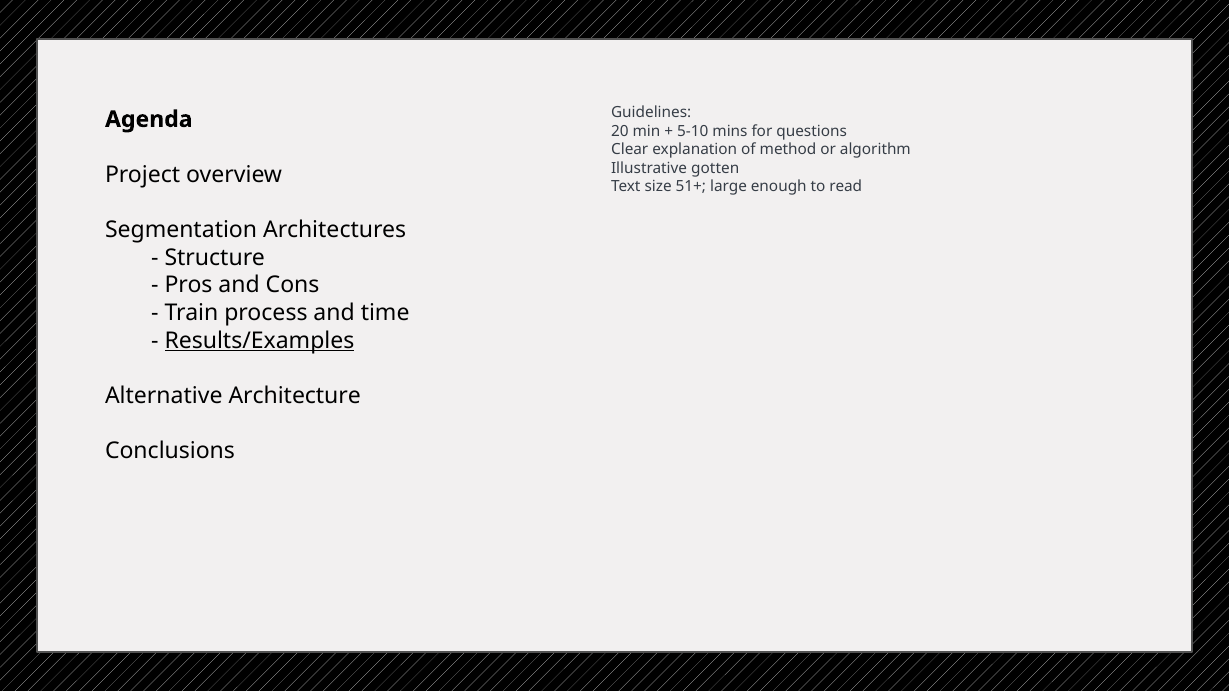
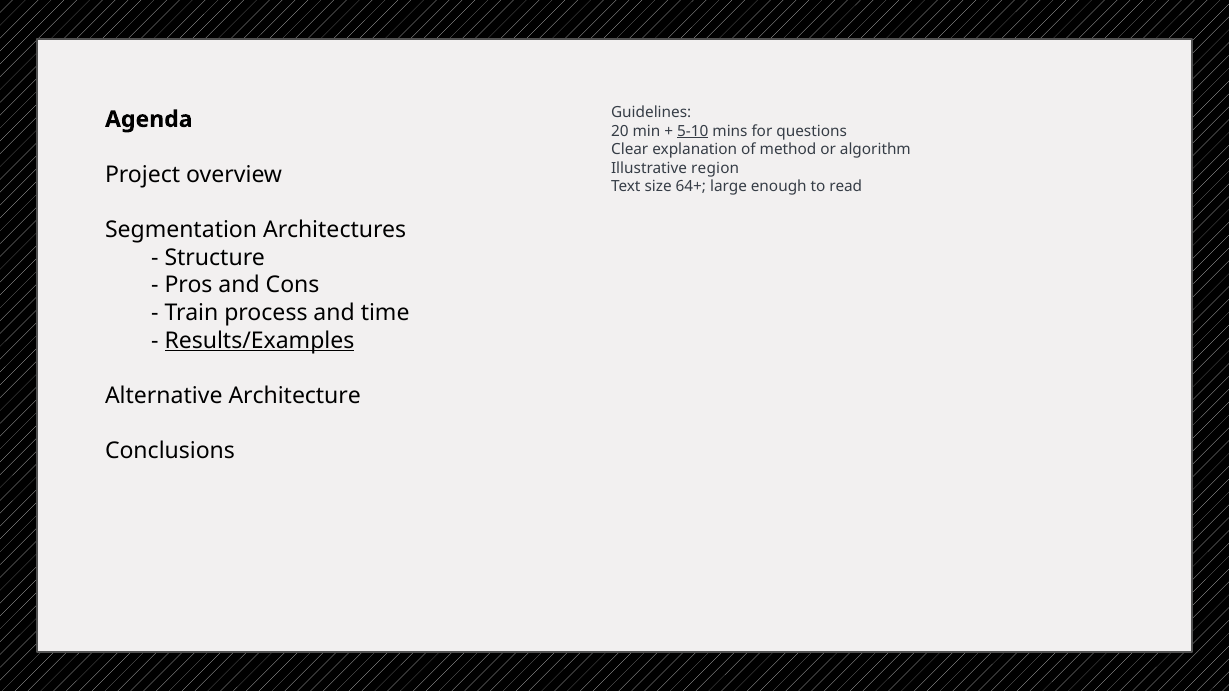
5-10 underline: none -> present (693, 131)
gotten: gotten -> region (715, 168)
51+: 51+ -> 64+ (691, 187)
